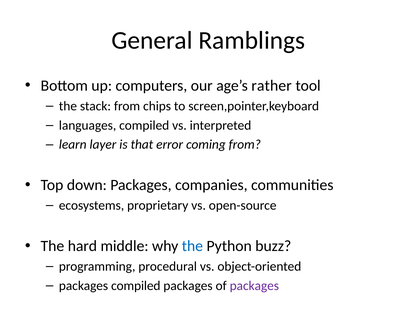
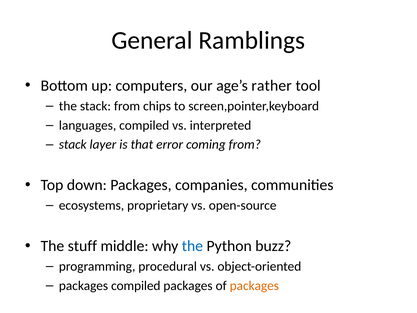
learn: learn -> stack (73, 144)
hard: hard -> stuff (82, 246)
packages colour: purple -> orange (254, 286)
